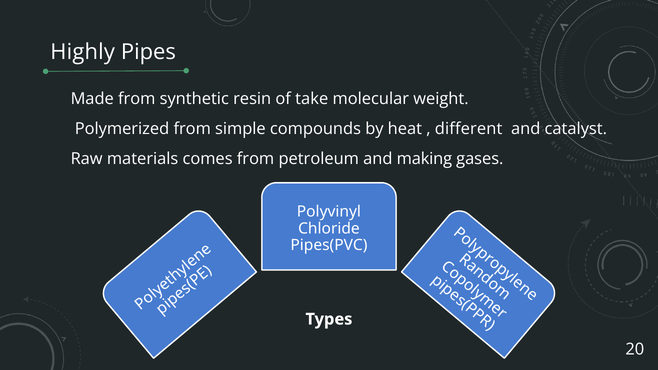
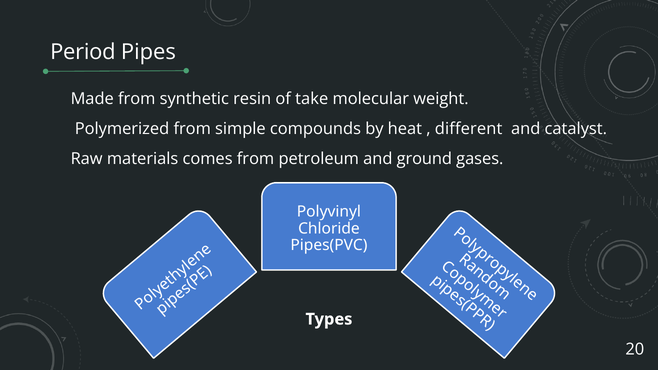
Highly: Highly -> Period (83, 52)
making: making -> ground (424, 159)
